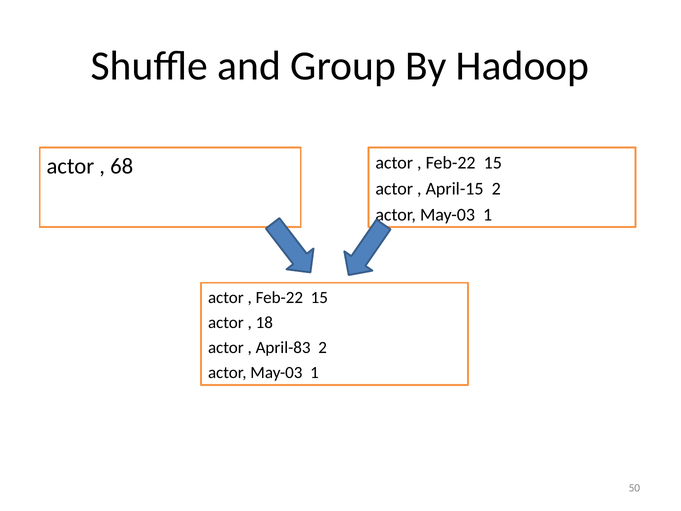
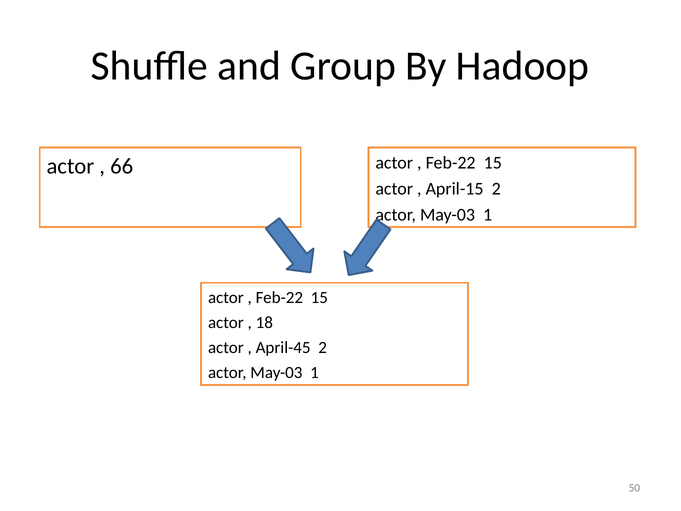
68: 68 -> 66 (122, 166)
April-83: April-83 -> April-45 (283, 347)
